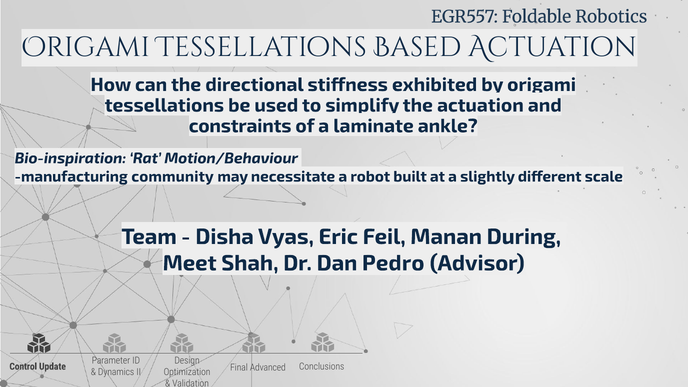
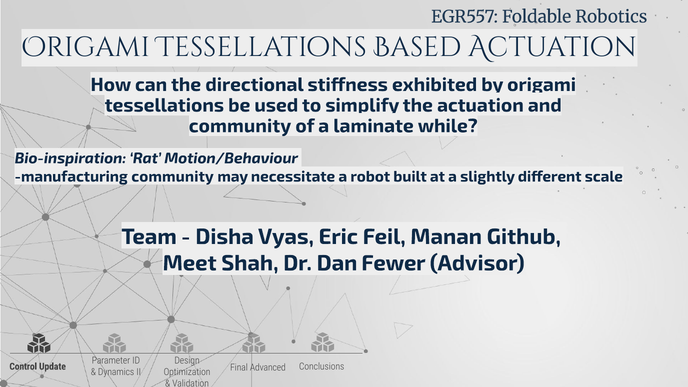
constraints: constraints -> community (240, 126)
ankle: ankle -> while (448, 126)
During: During -> Github (524, 237)
Pedro: Pedro -> Fewer (393, 263)
